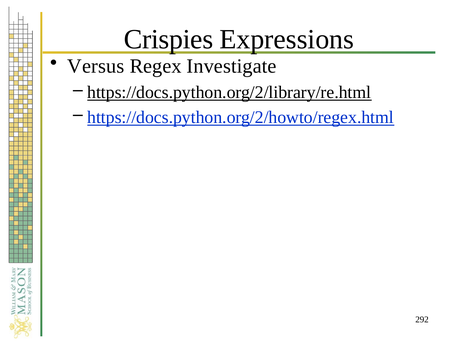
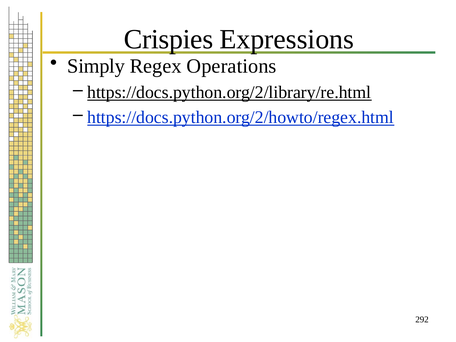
Versus: Versus -> Simply (96, 66)
Investigate: Investigate -> Operations (232, 66)
